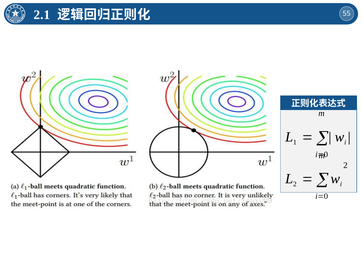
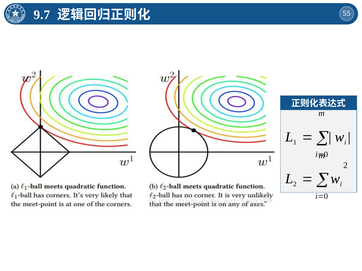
2.1: 2.1 -> 9.7 (42, 15)
